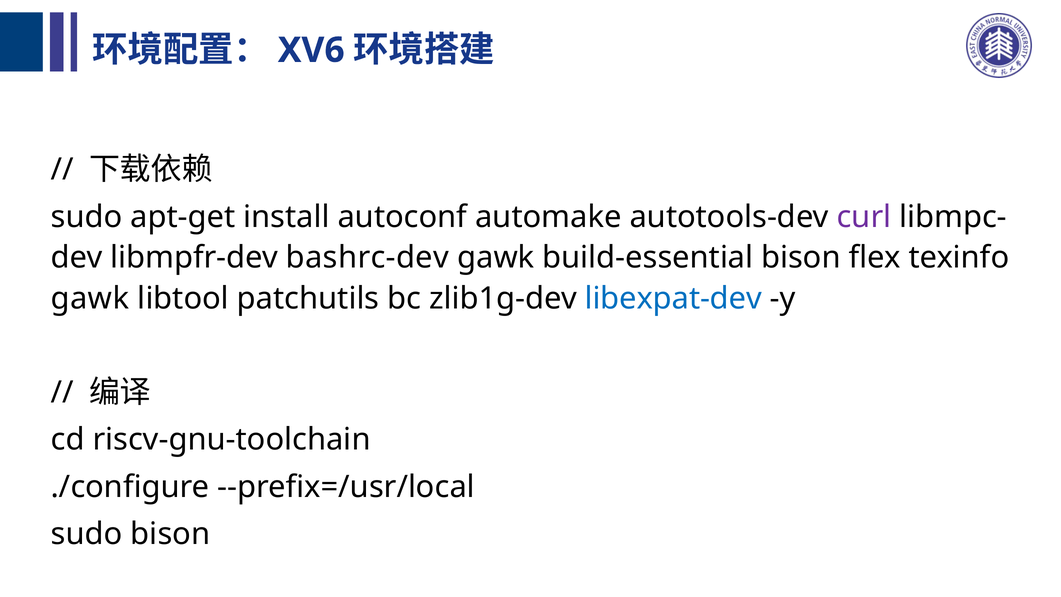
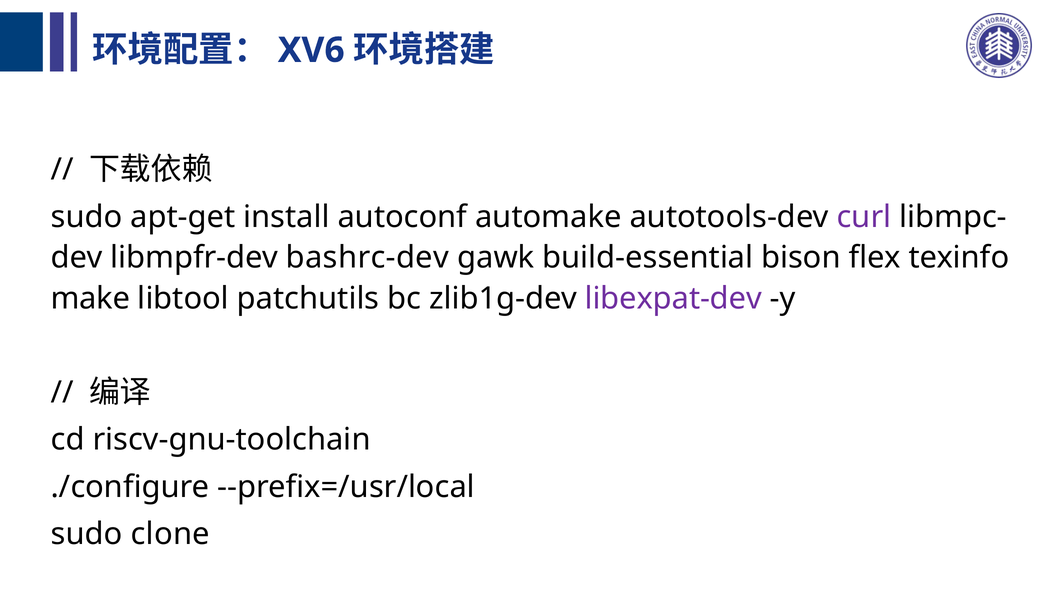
gawk: gawk -> make (90, 298)
libexpat-dev colour: blue -> purple (673, 298)
sudo bison: bison -> clone (170, 534)
